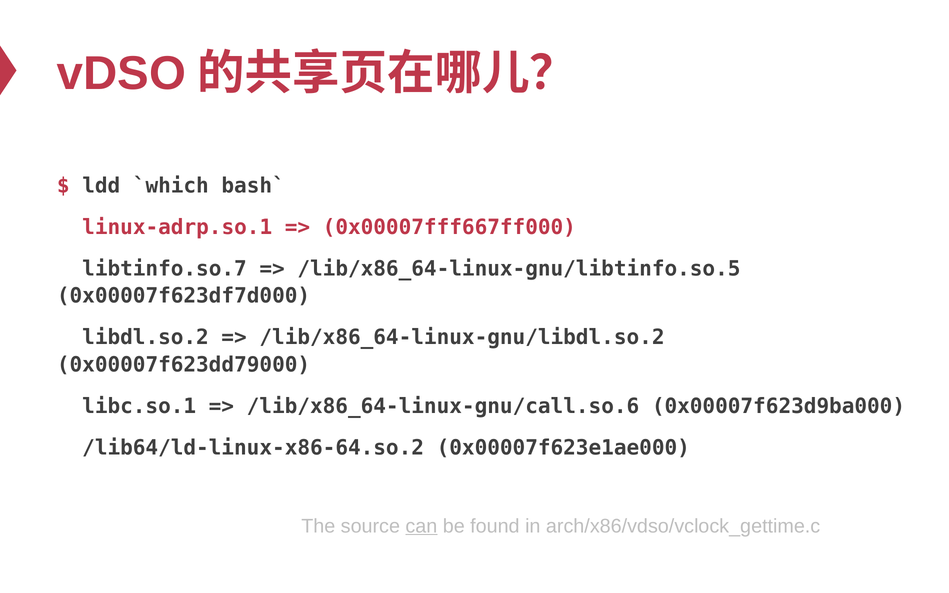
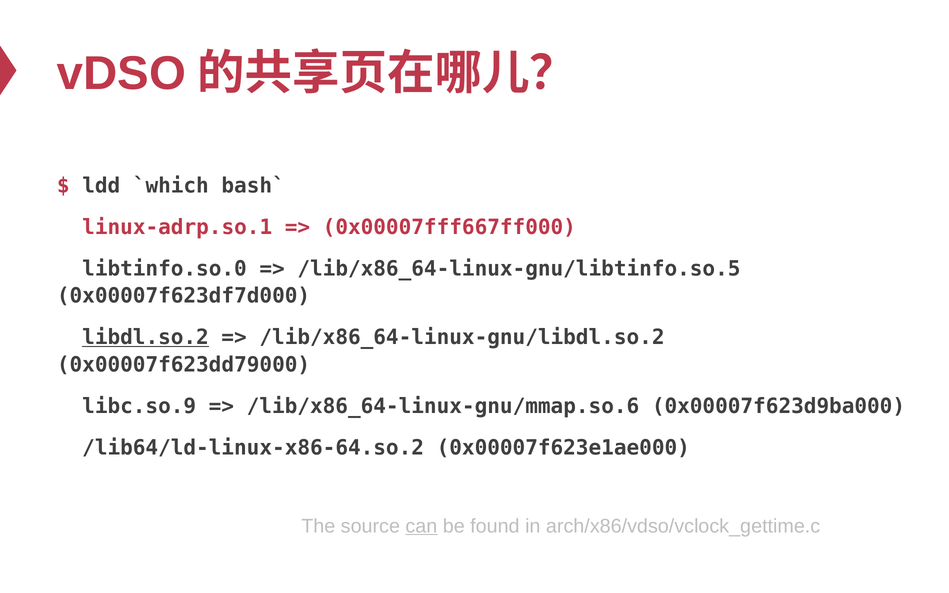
libtinfo.so.7: libtinfo.so.7 -> libtinfo.so.0 (164, 269)
libdl.so.2 underline: none -> present (146, 337)
libc.so.1: libc.so.1 -> libc.so.9 (139, 406)
/lib/x86_64-linux-gnu/call.so.6: /lib/x86_64-linux-gnu/call.so.6 -> /lib/x86_64-linux-gnu/mmap.so.6 (443, 406)
